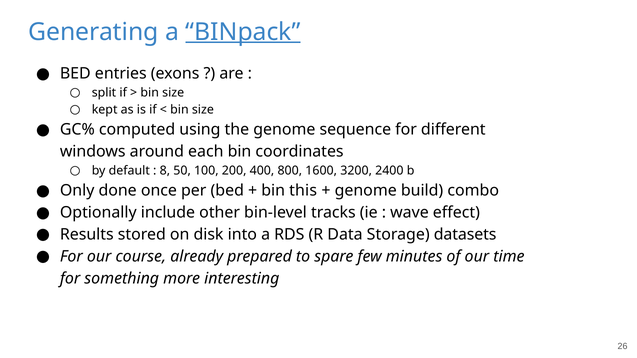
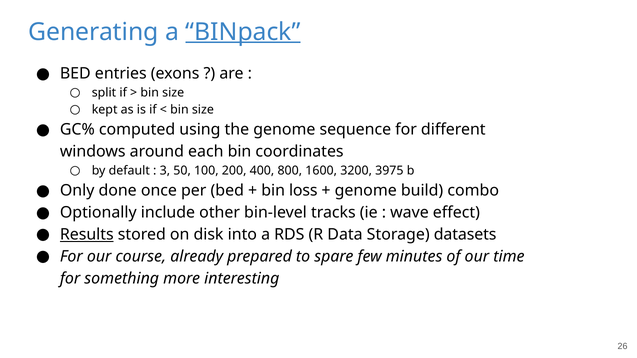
8: 8 -> 3 (165, 171)
2400: 2400 -> 3975 (389, 171)
this: this -> loss (303, 191)
Results underline: none -> present (87, 235)
